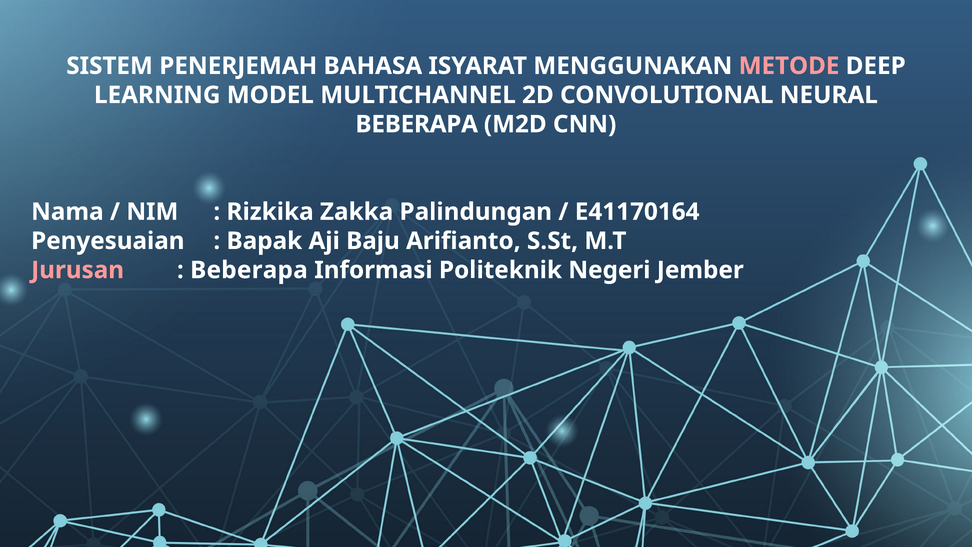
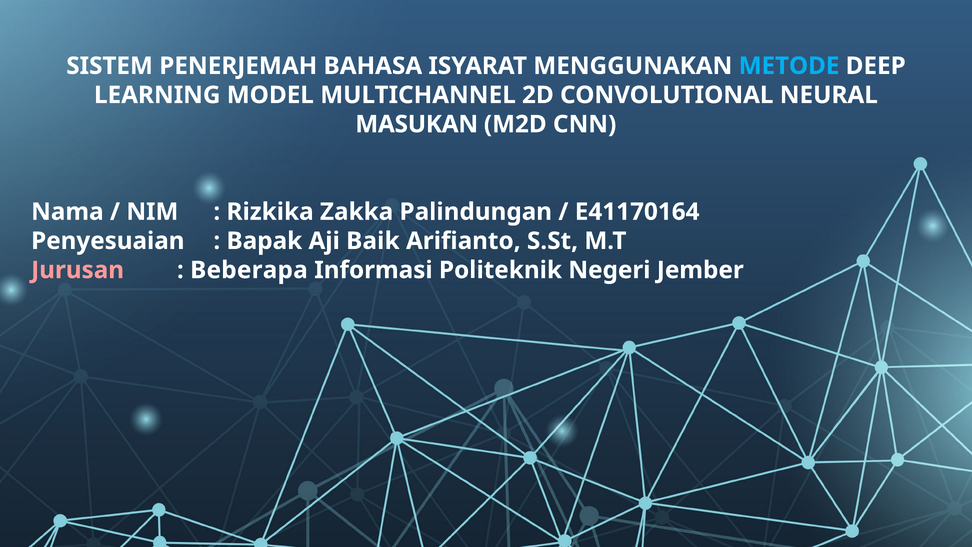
METODE colour: pink -> light blue (789, 66)
BEBERAPA: BEBERAPA -> MASUKAN (417, 124)
Baju: Baju -> Baik (373, 241)
